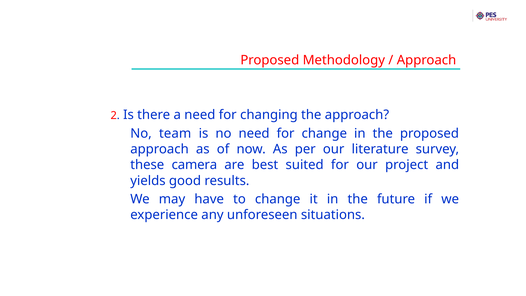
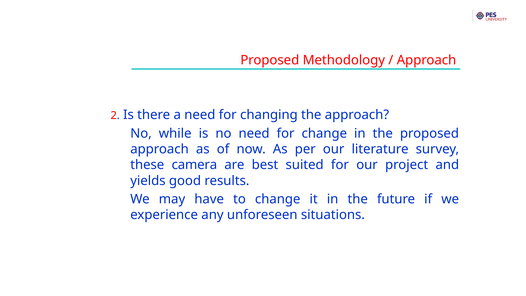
team: team -> while (175, 133)
